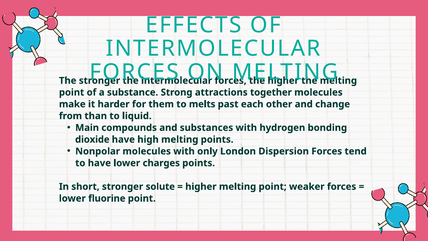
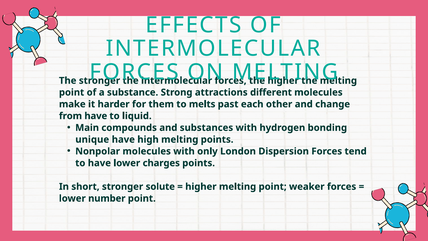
together: together -> different (271, 92)
from than: than -> have (96, 116)
dioxide: dioxide -> unique (92, 139)
fluorine: fluorine -> number (107, 198)
